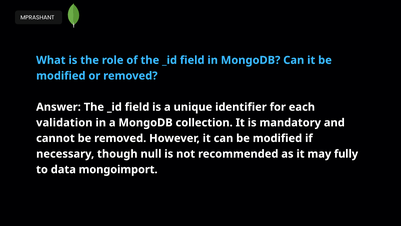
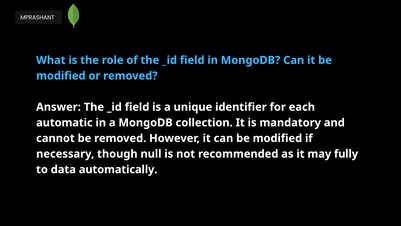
validation: validation -> automatic (64, 122)
mongoimport: mongoimport -> automatically (118, 169)
